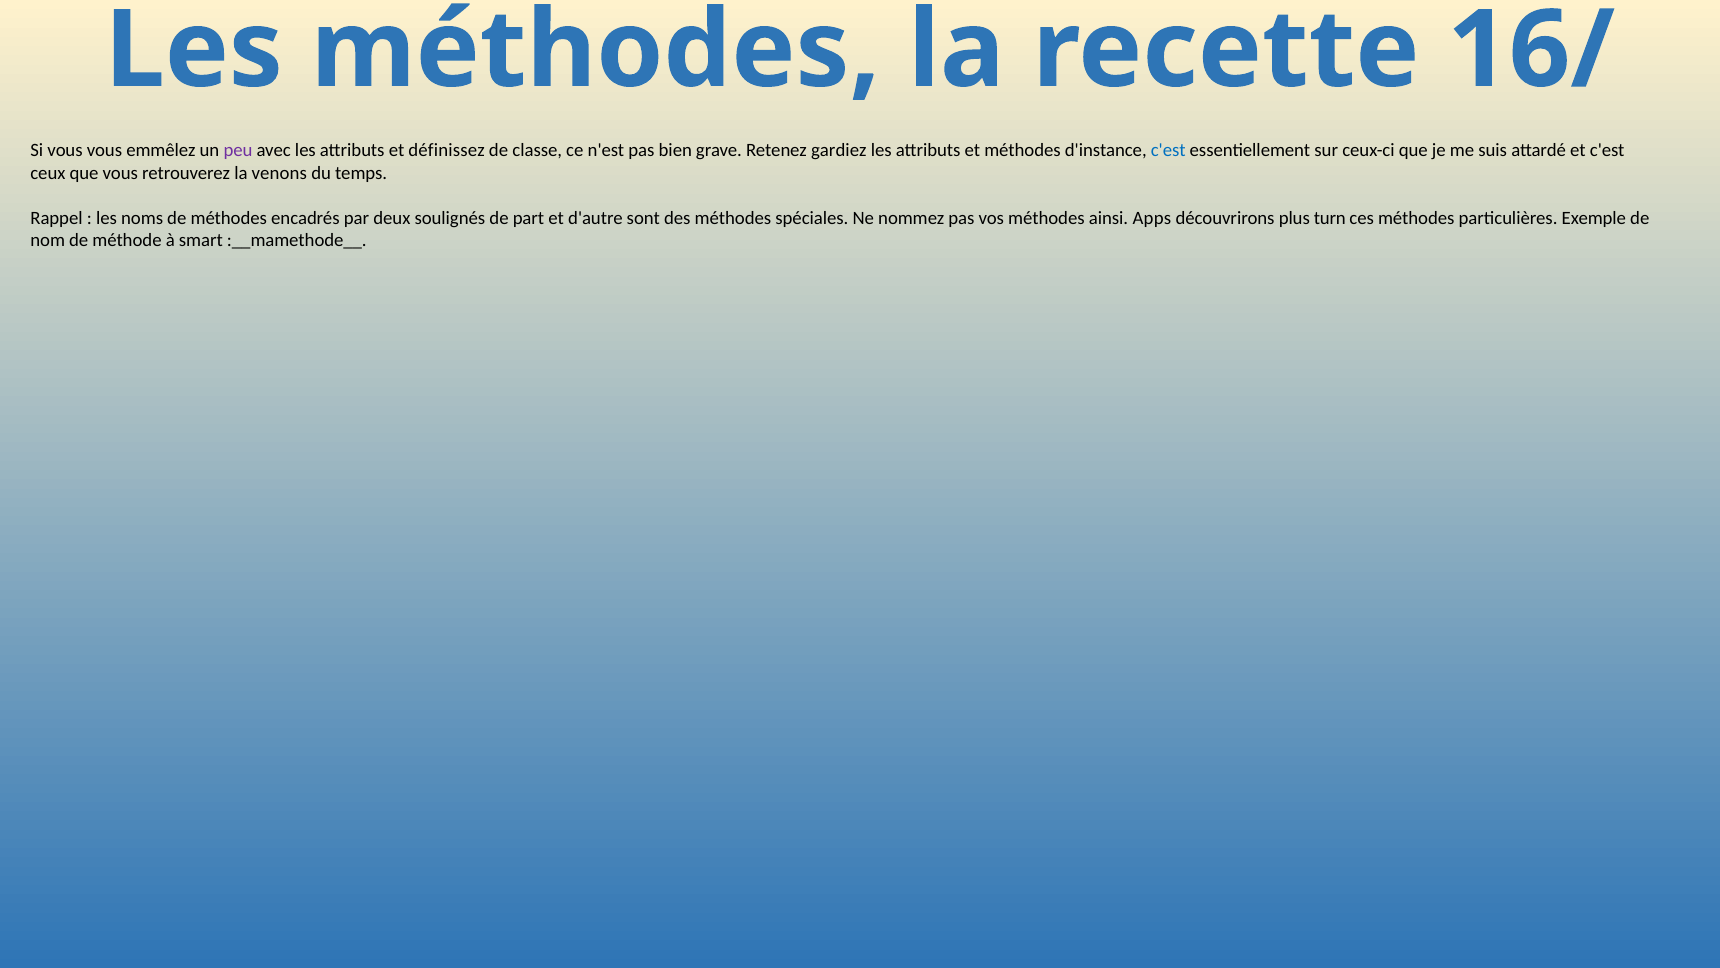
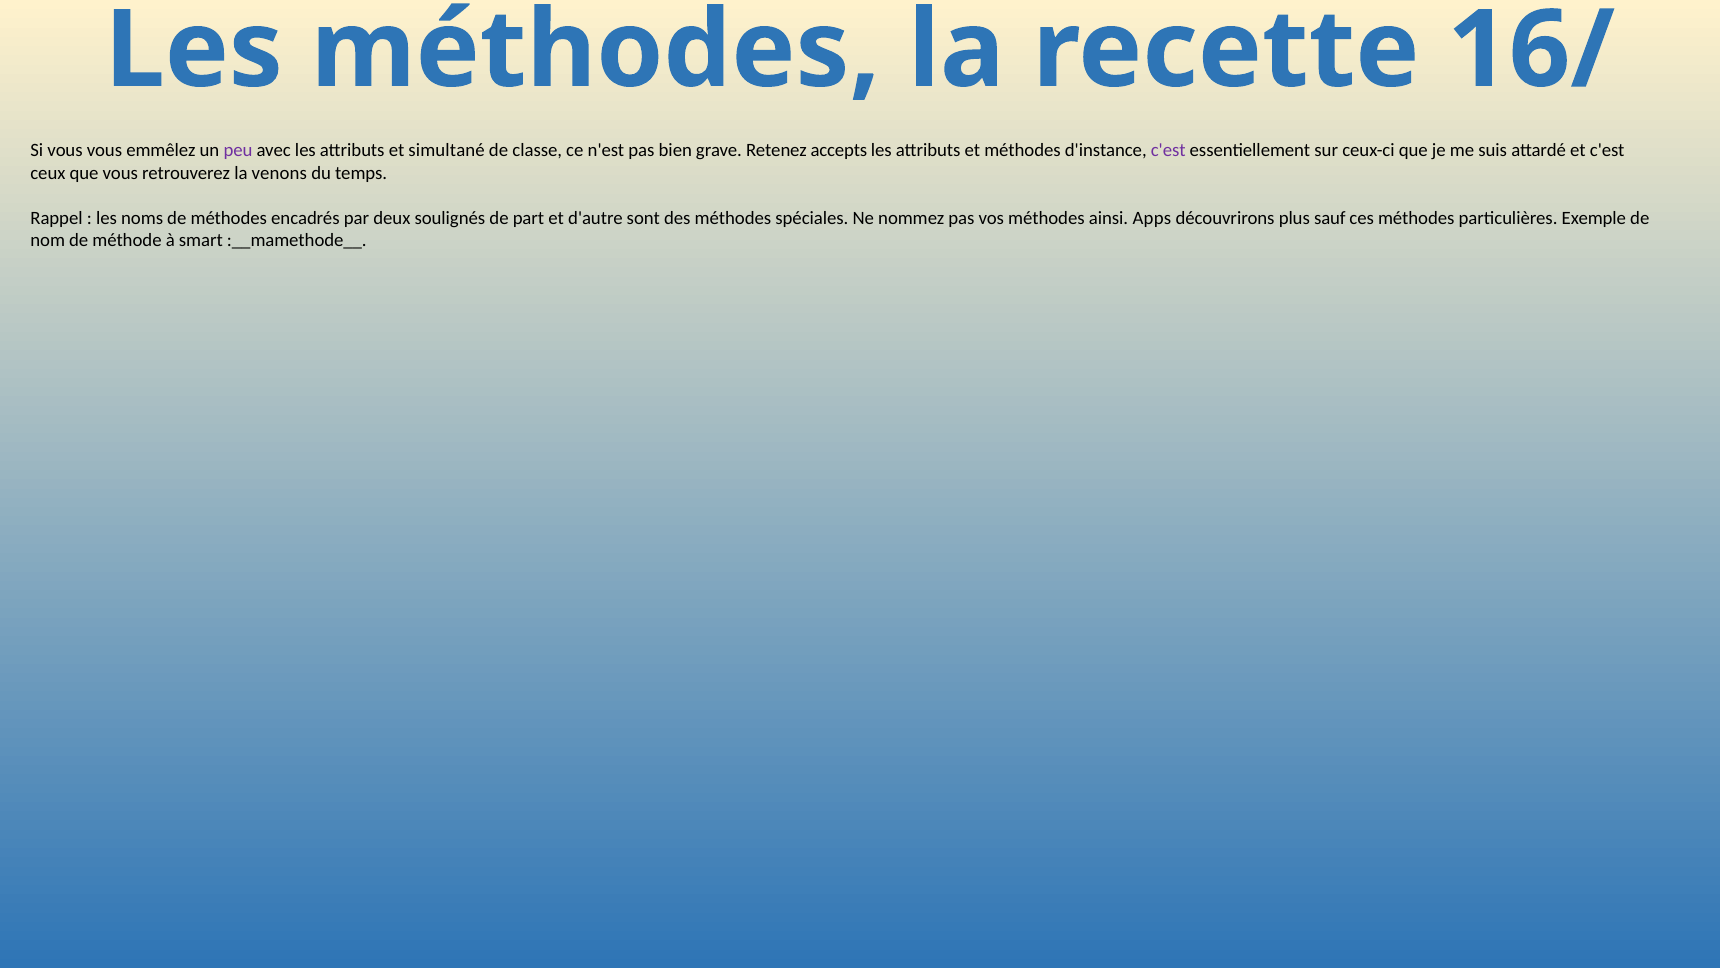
définissez: définissez -> simultané (447, 150)
gardiez: gardiez -> accepts (839, 150)
c'est colour: blue -> purple (1168, 150)
turn: turn -> sauf (1330, 218)
